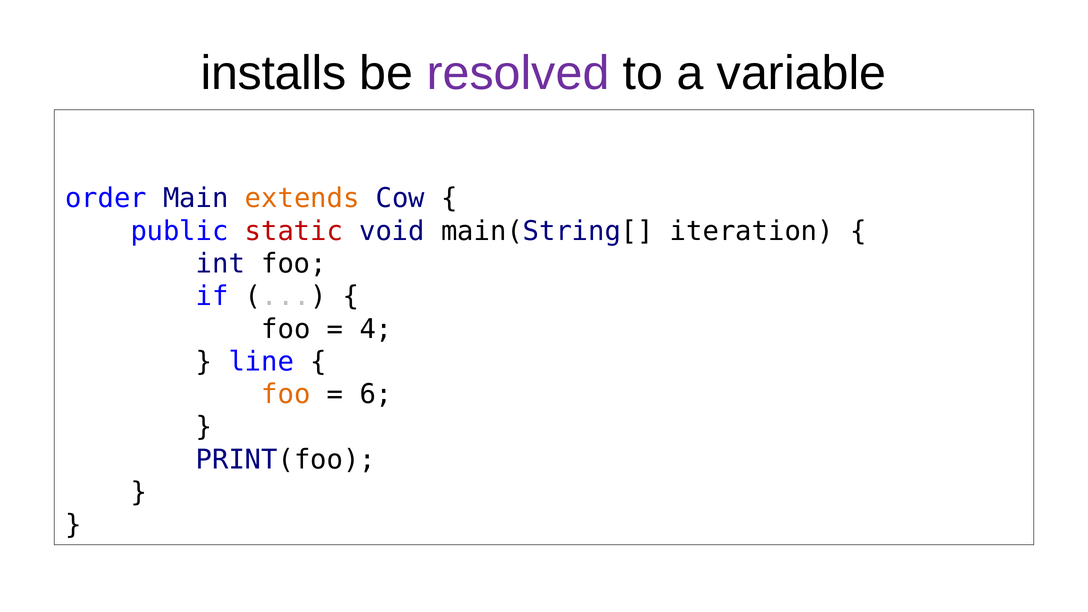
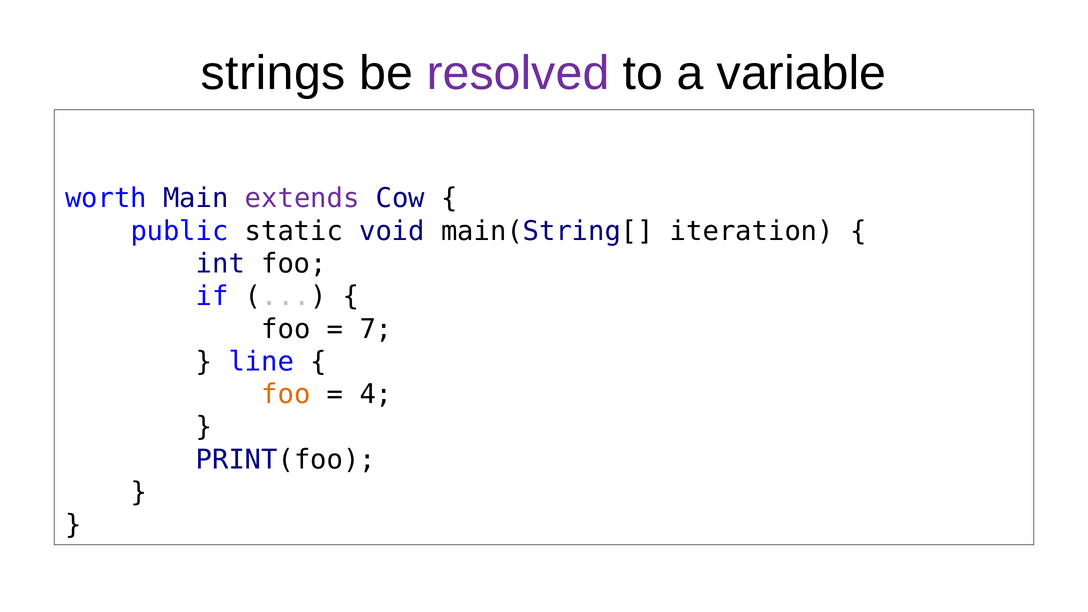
installs: installs -> strings (273, 73)
order: order -> worth (106, 199)
extends colour: orange -> purple (302, 199)
static colour: red -> black (294, 231)
4: 4 -> 7 (376, 329)
6: 6 -> 4 (376, 394)
